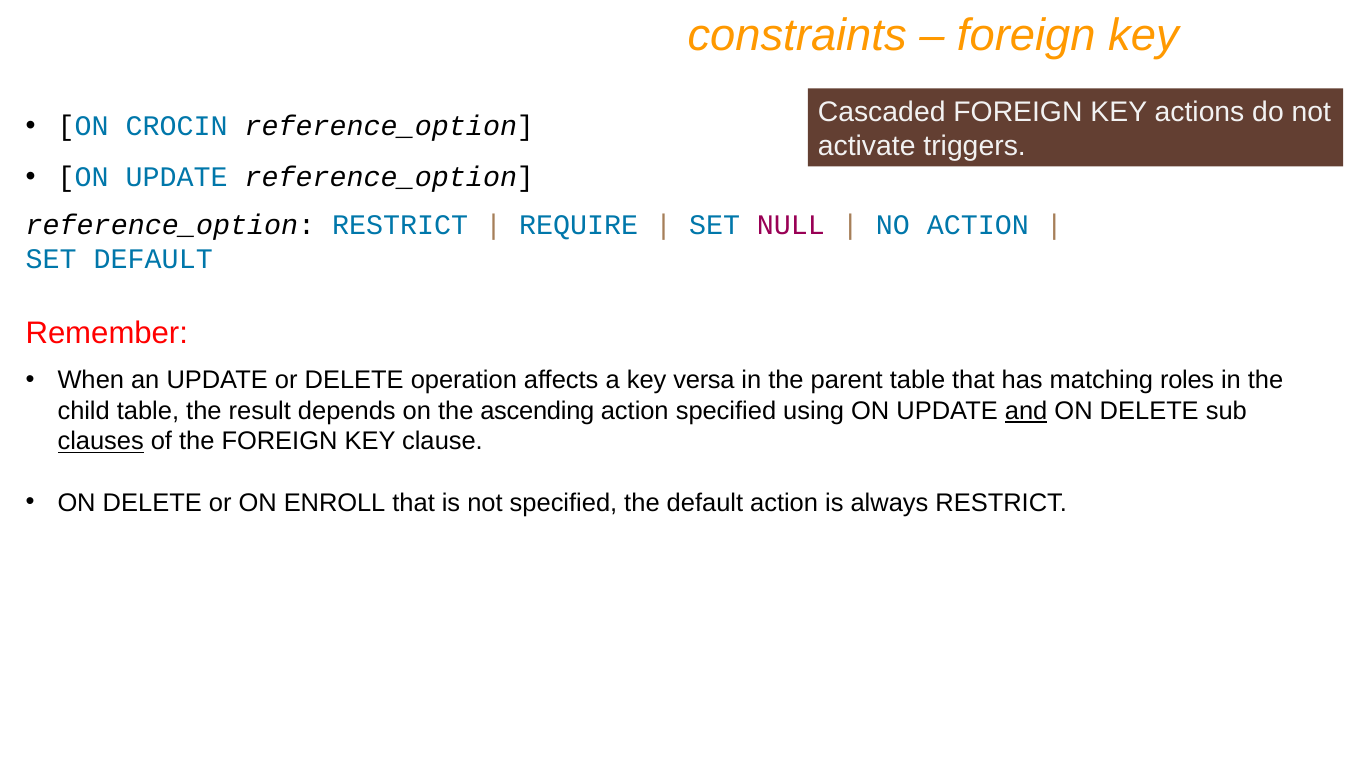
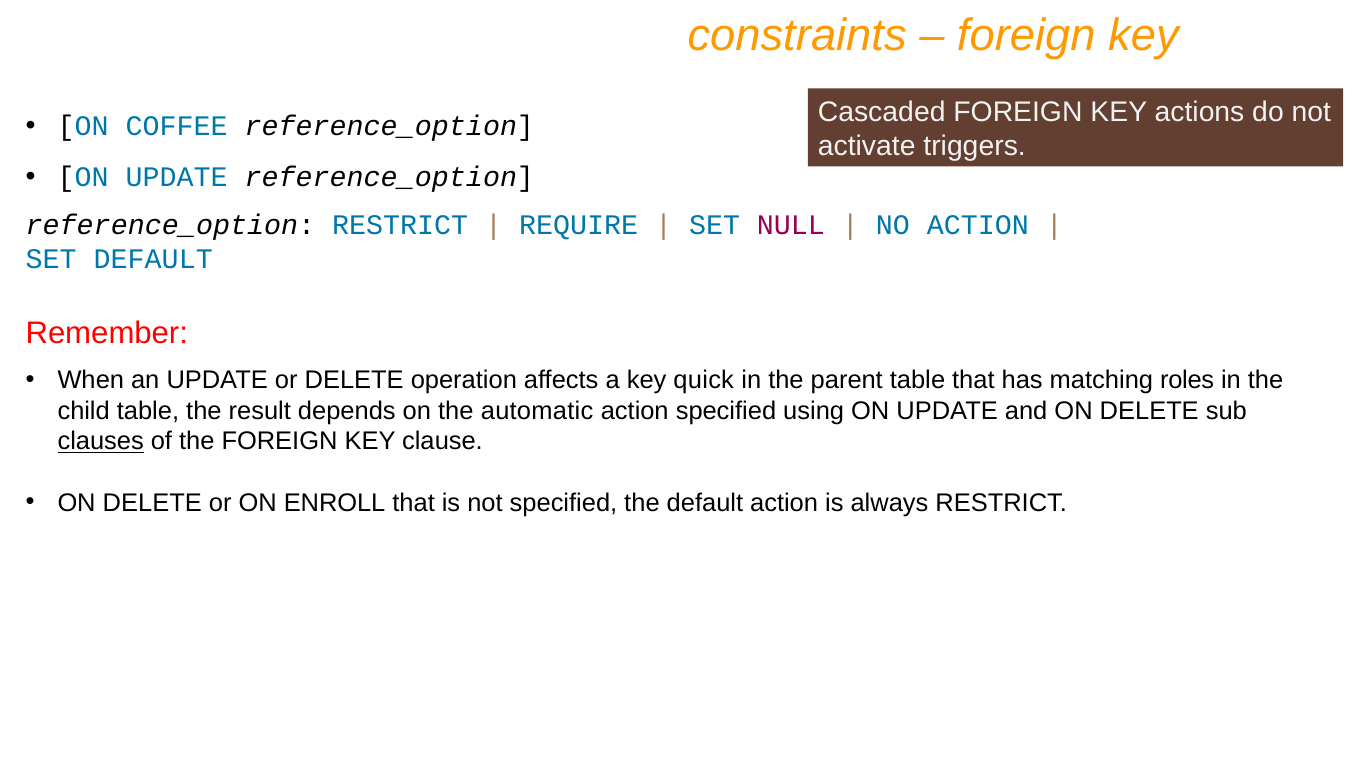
CROCIN: CROCIN -> COFFEE (177, 126)
versa: versa -> quick (704, 381)
ascending: ascending -> automatic (537, 411)
and underline: present -> none (1026, 411)
